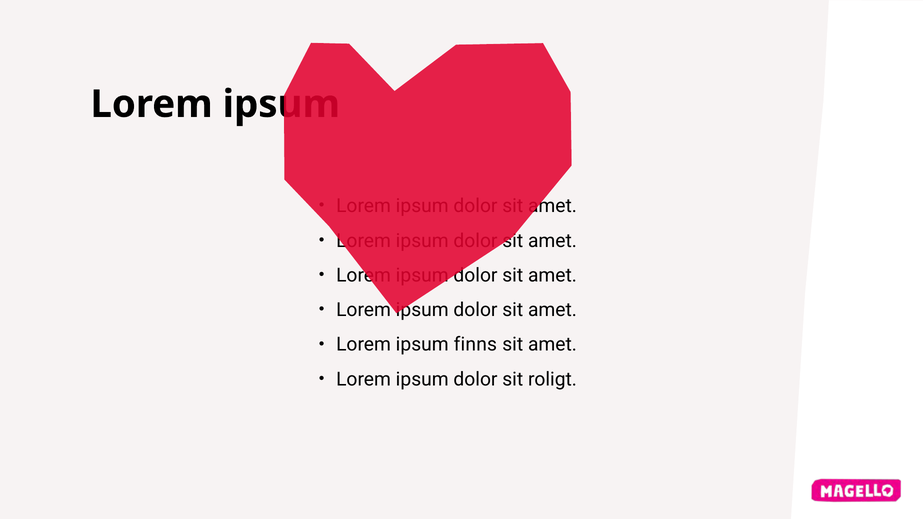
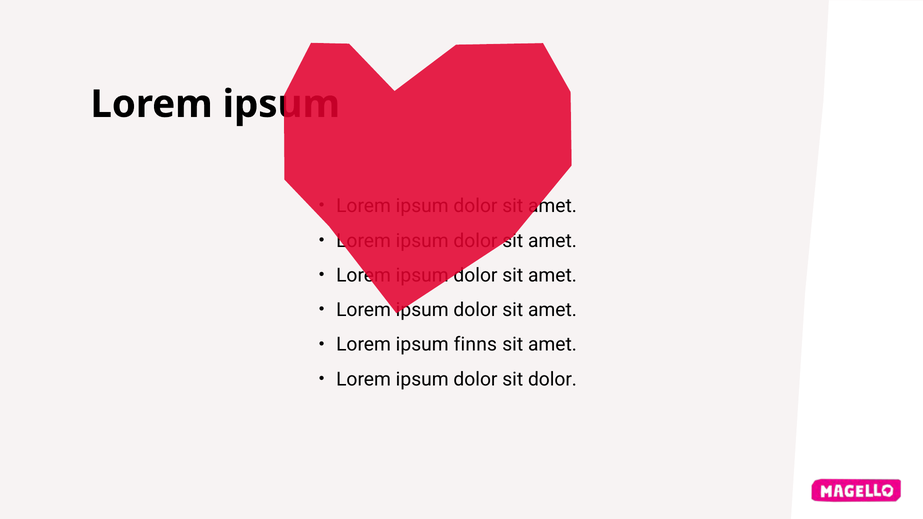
sit roligt: roligt -> dolor (552, 379)
